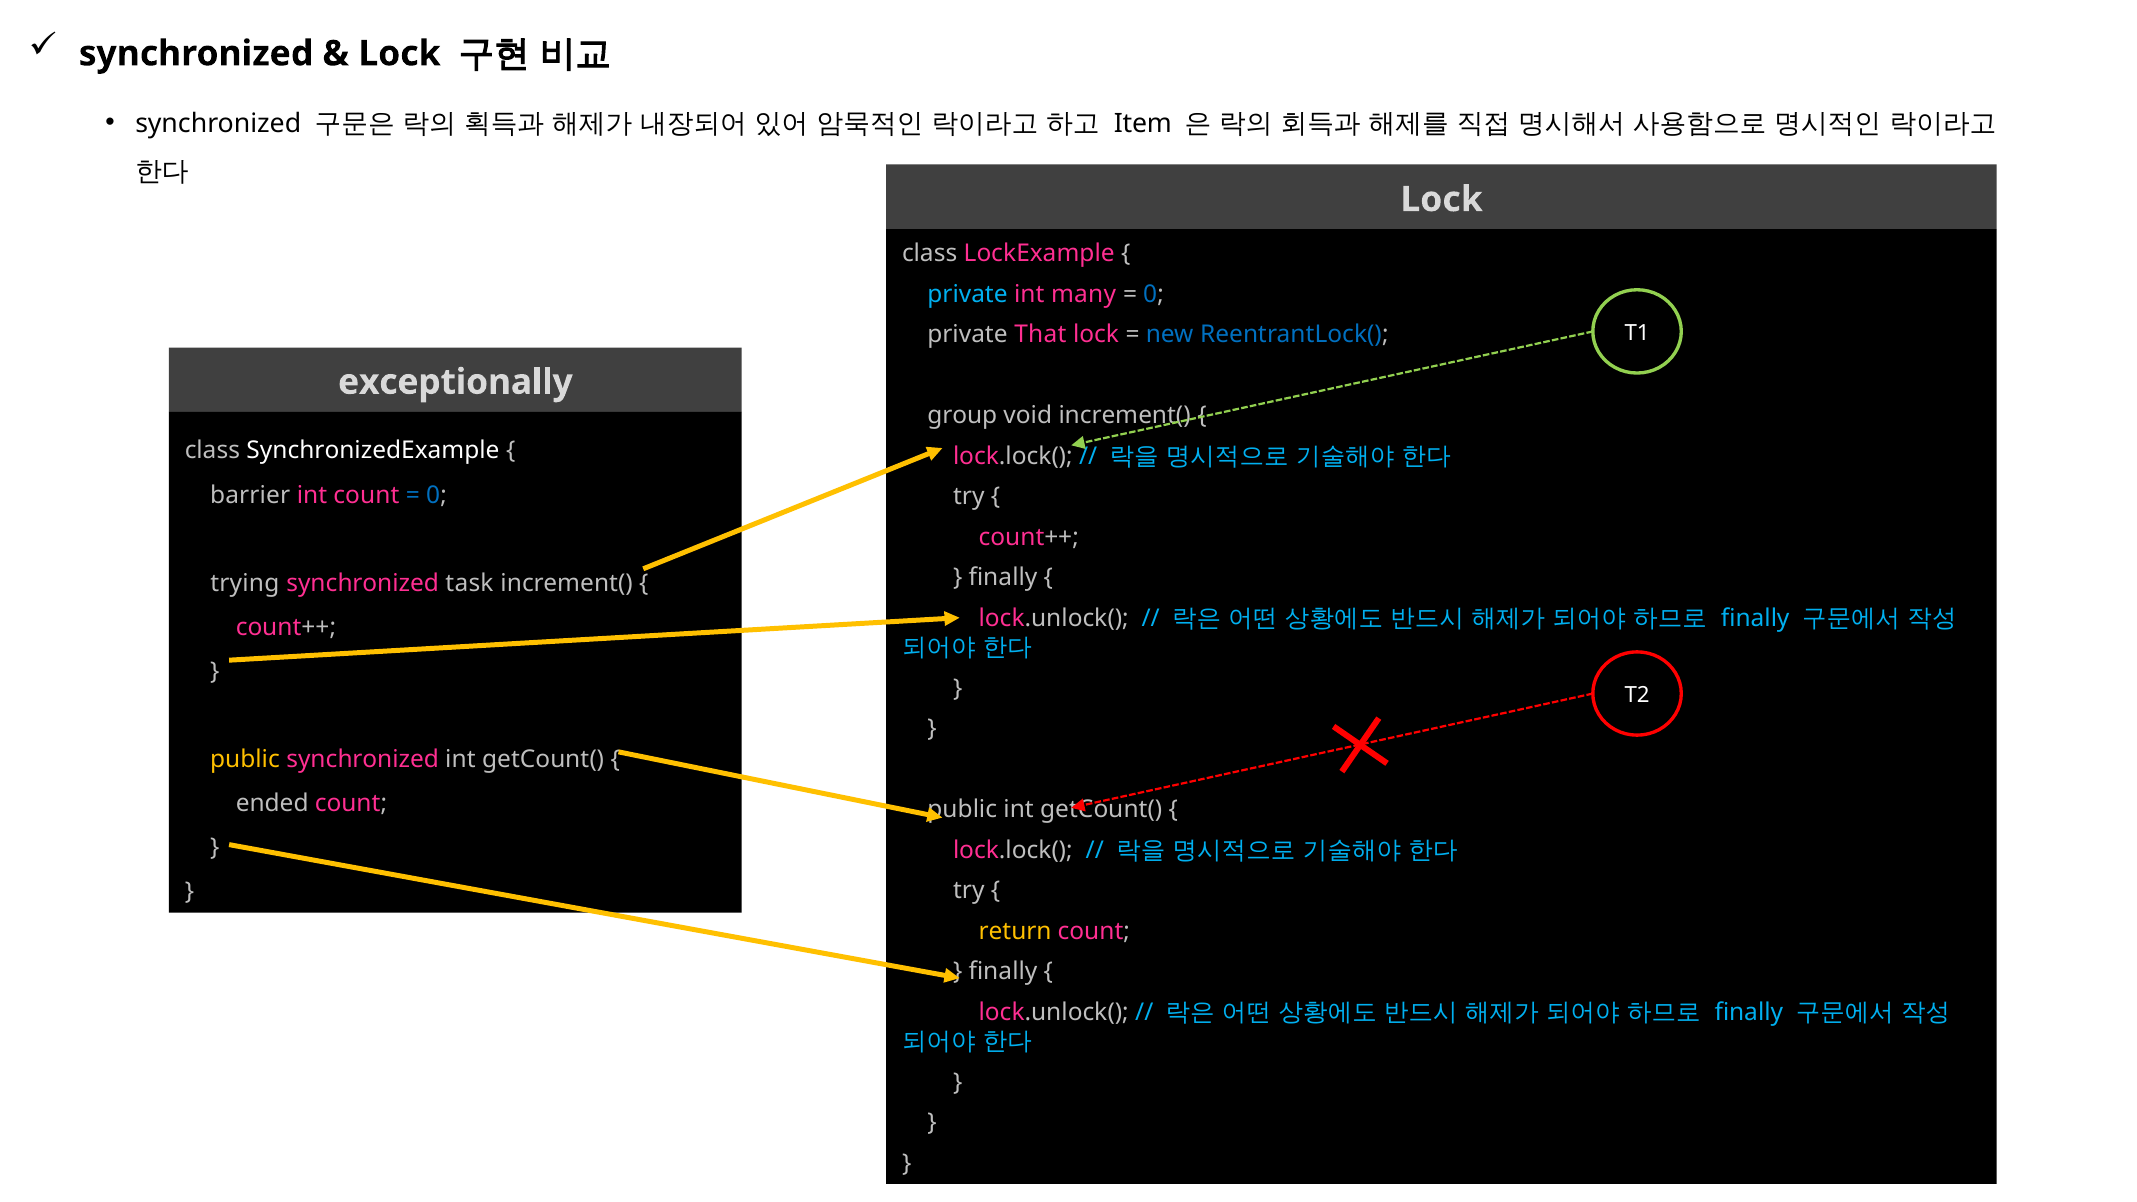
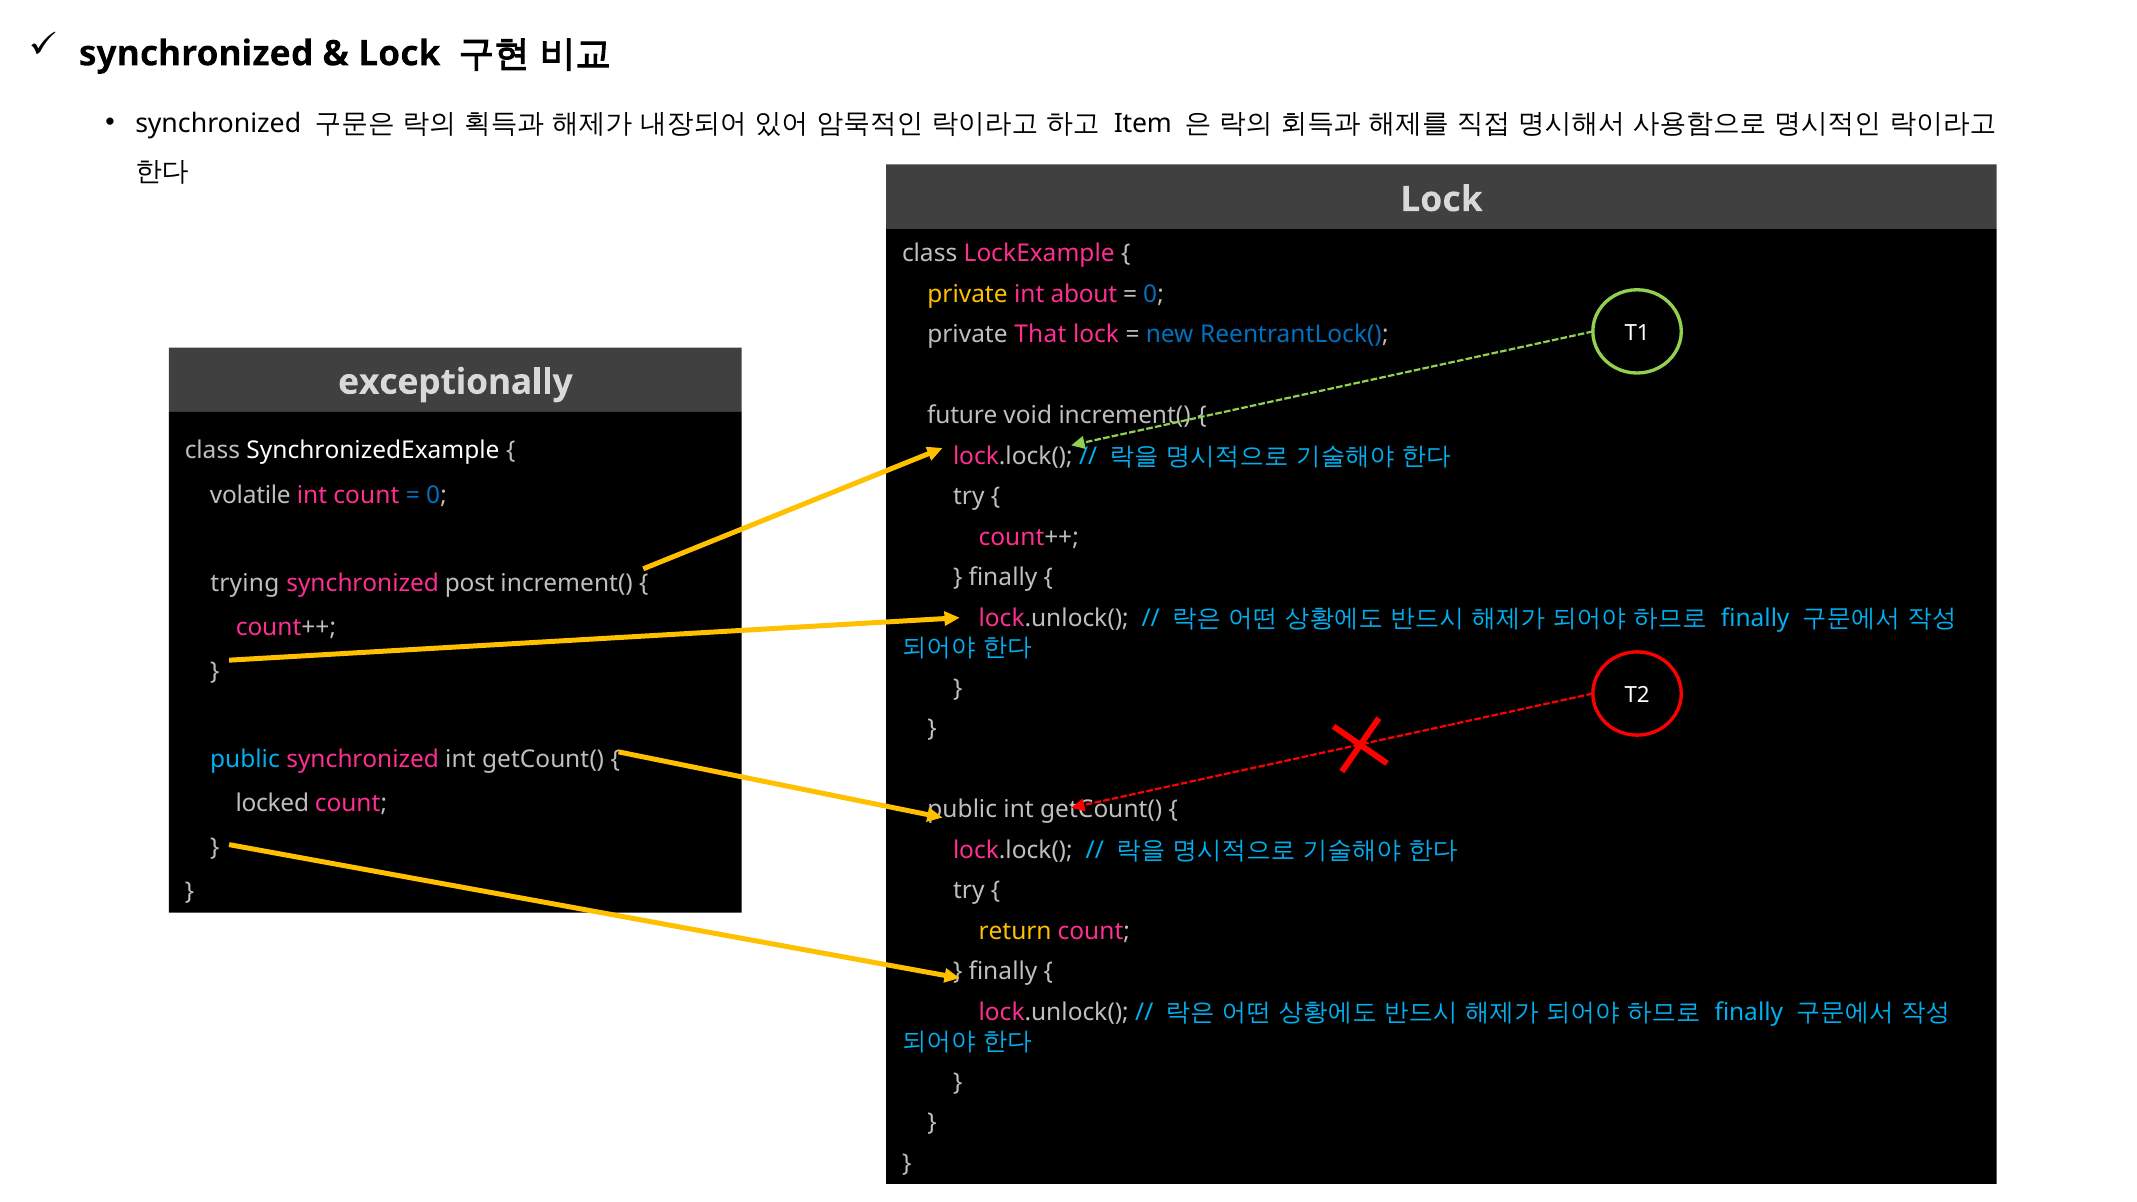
private colour: light blue -> yellow (968, 294)
many: many -> about (1084, 294)
group: group -> future (962, 416)
barrier: barrier -> volatile (250, 495)
task: task -> post (470, 583)
public colour: yellow -> light blue (245, 760)
ended: ended -> locked (272, 804)
